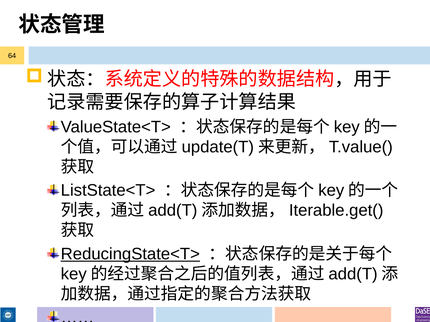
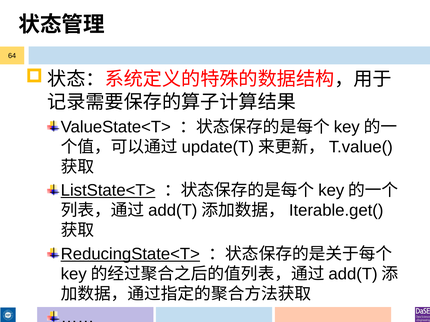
ListState<T> underline: none -> present (108, 191)
